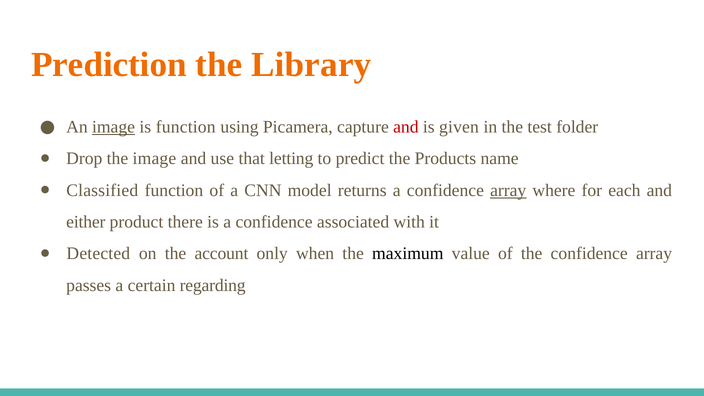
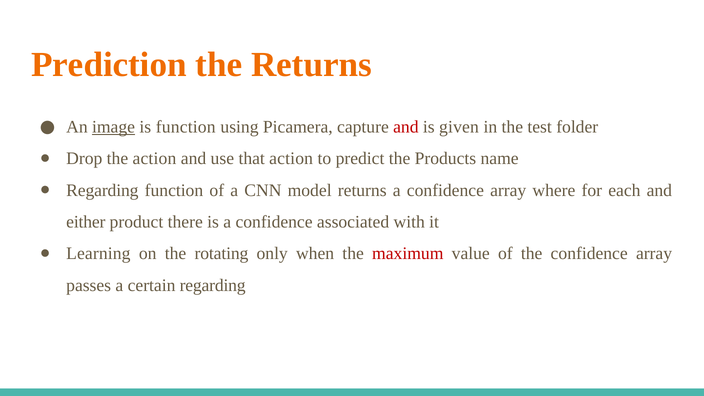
the Library: Library -> Returns (311, 65)
the image: image -> action (154, 159)
that letting: letting -> action (291, 159)
Classified: Classified -> Regarding (102, 190)
array underline: present -> none (508, 190)
Detected: Detected -> Learning (98, 254)
account: account -> rotating (221, 254)
maximum colour: black -> red (408, 254)
